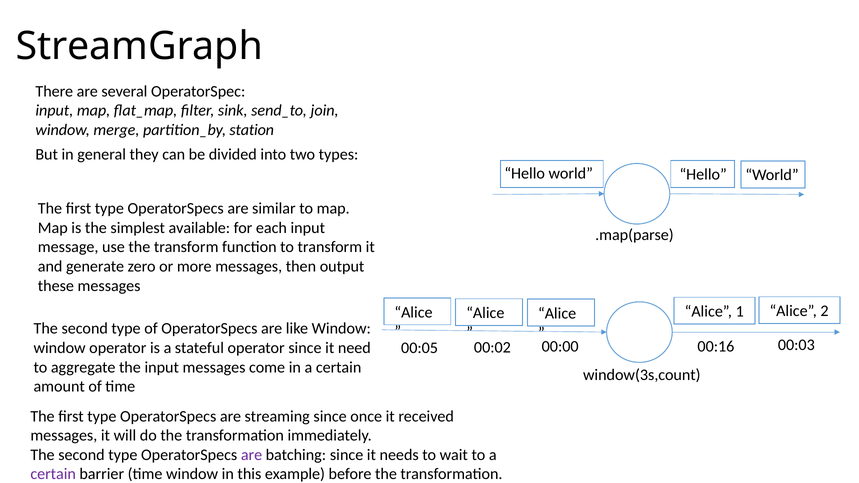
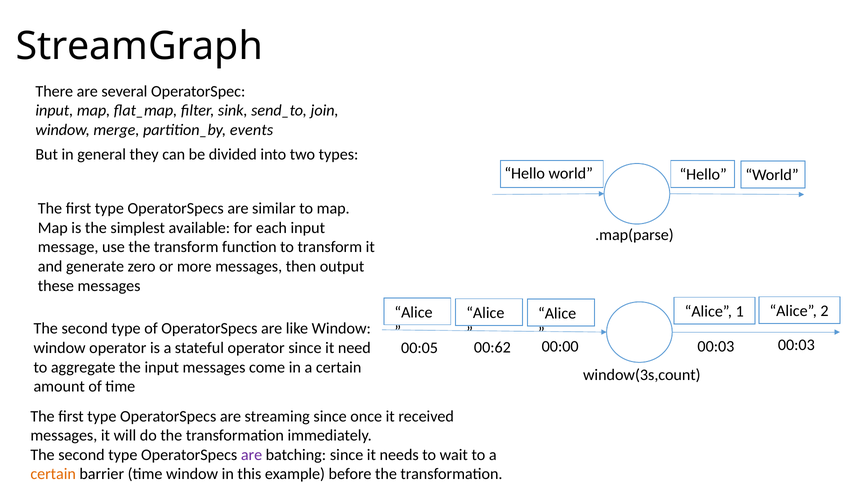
station: station -> events (252, 130)
00:16: 00:16 -> 00:03 (716, 347)
00:02: 00:02 -> 00:62 (492, 347)
certain colour: purple -> orange (53, 474)
